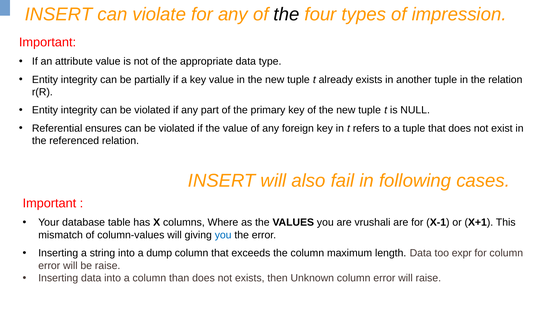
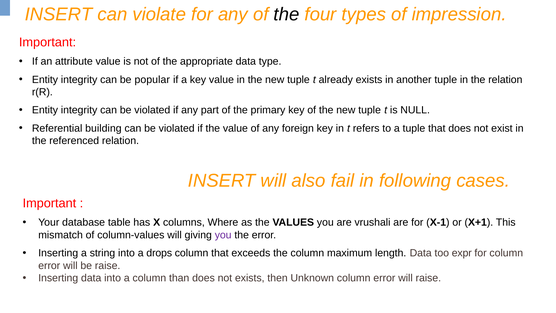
partially: partially -> popular (152, 80)
ensures: ensures -> building (103, 128)
you colour: blue -> purple (223, 235)
dump: dump -> drops (159, 253)
